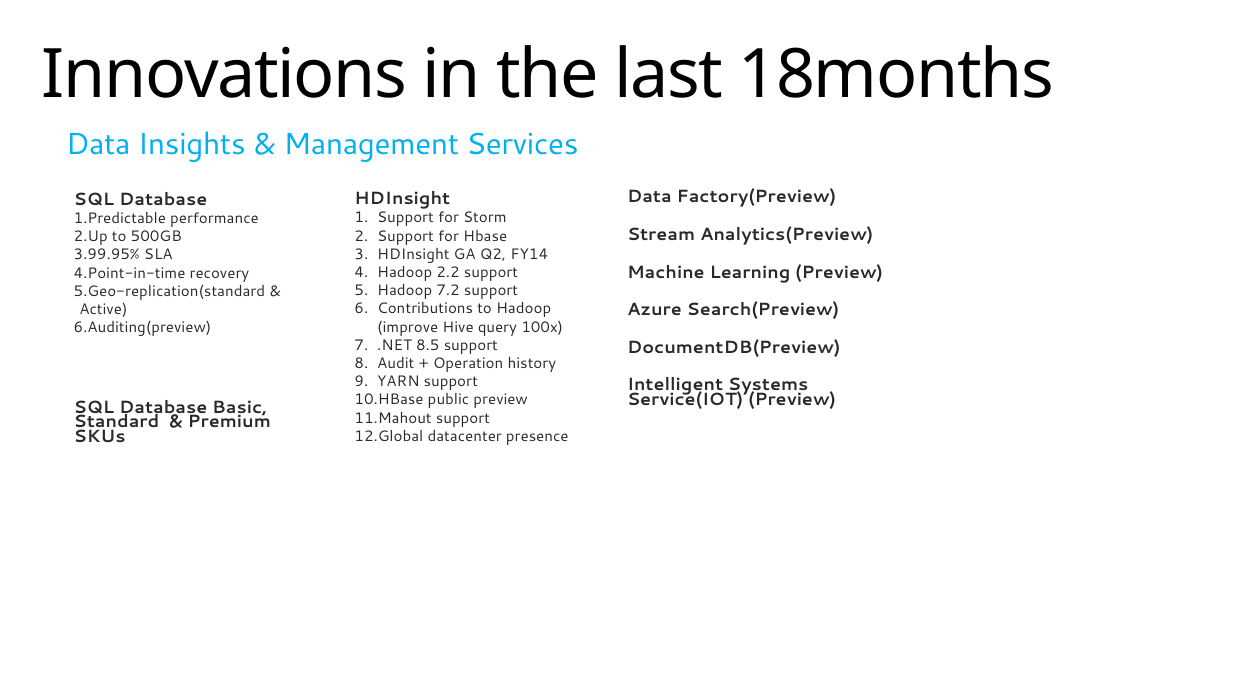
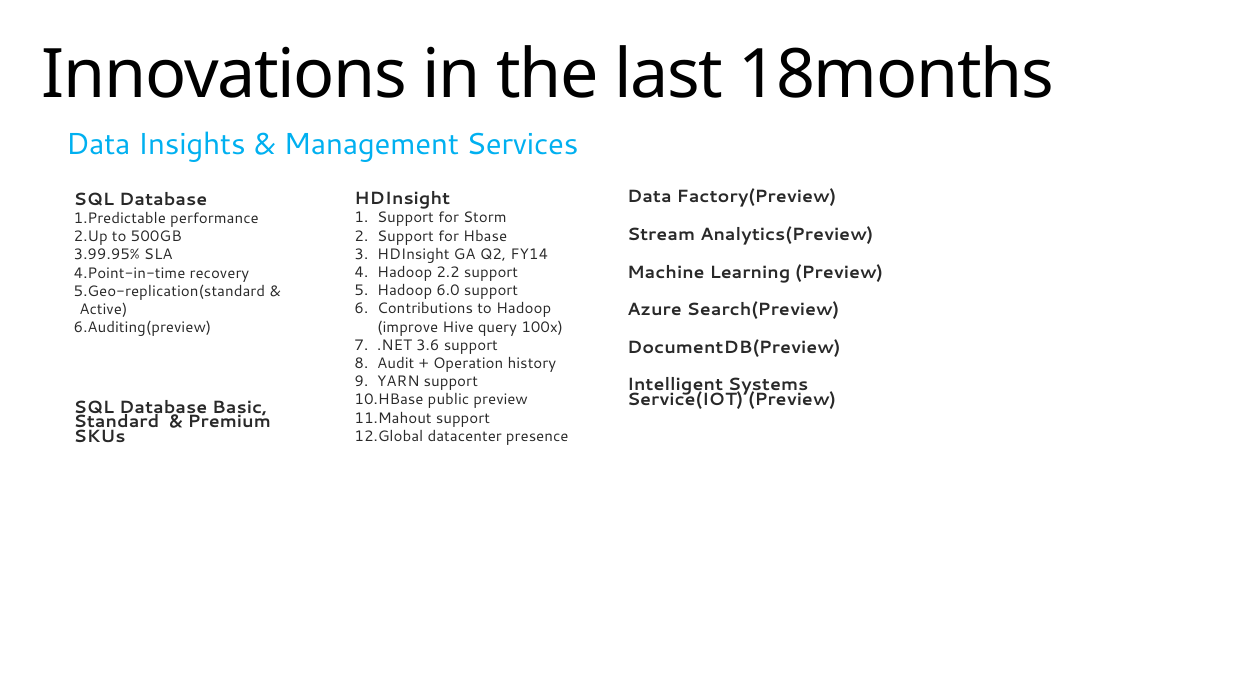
7.2: 7.2 -> 6.0 (448, 291)
8.5: 8.5 -> 3.6 (428, 345)
